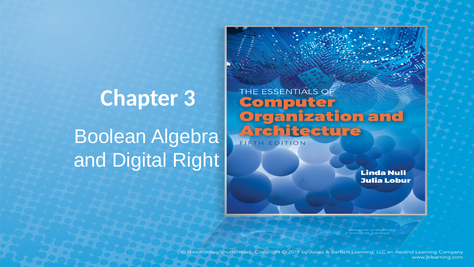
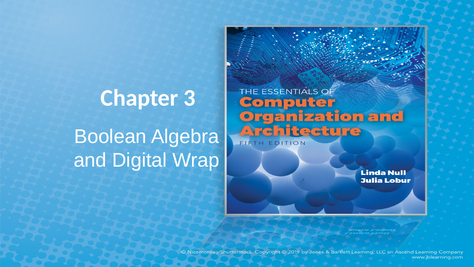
Right: Right -> Wrap (196, 160)
